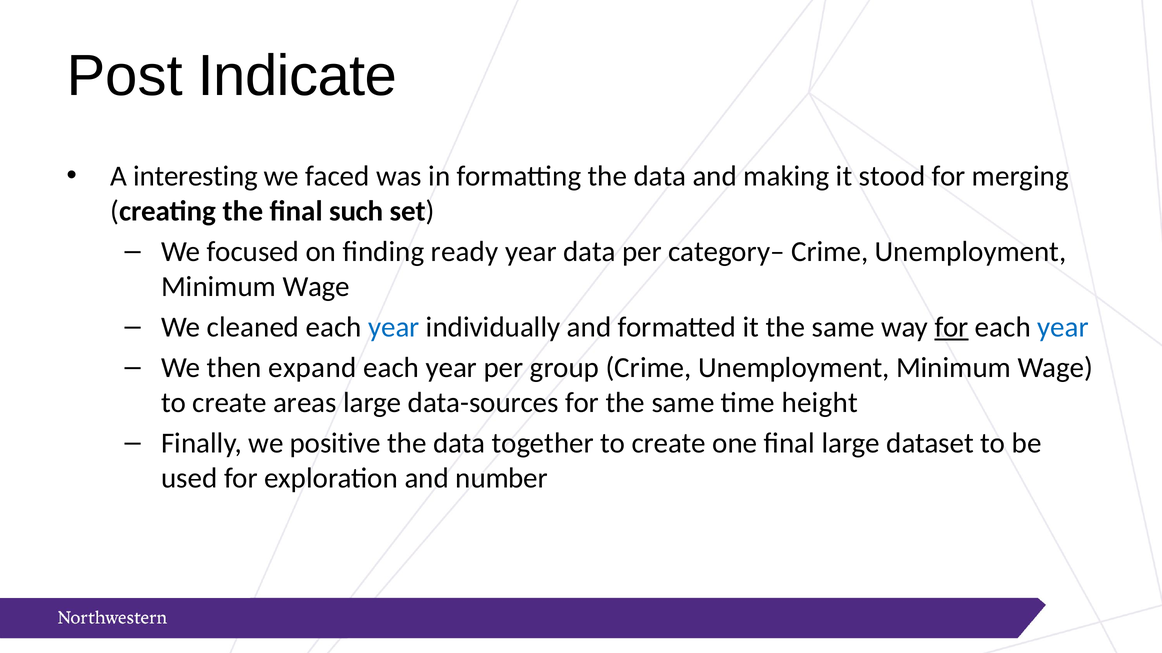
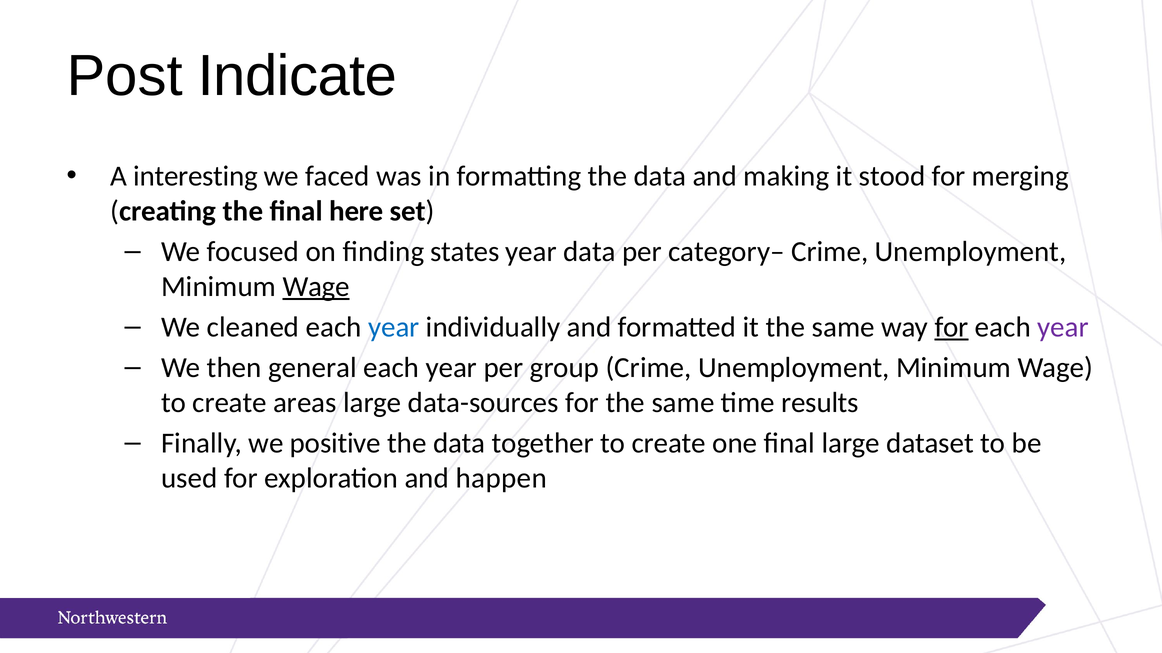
such: such -> here (356, 211)
ready: ready -> states (465, 252)
Wage underline: none -> present (316, 287)
year colour: blue -> purple (1063, 327)
expand: expand -> general (312, 368)
height: height -> results (820, 403)
number: number -> happen (501, 478)
